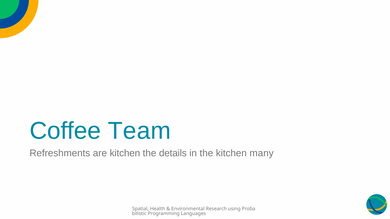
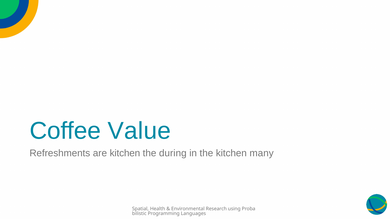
Team: Team -> Value (139, 131)
details: details -> during (173, 153)
